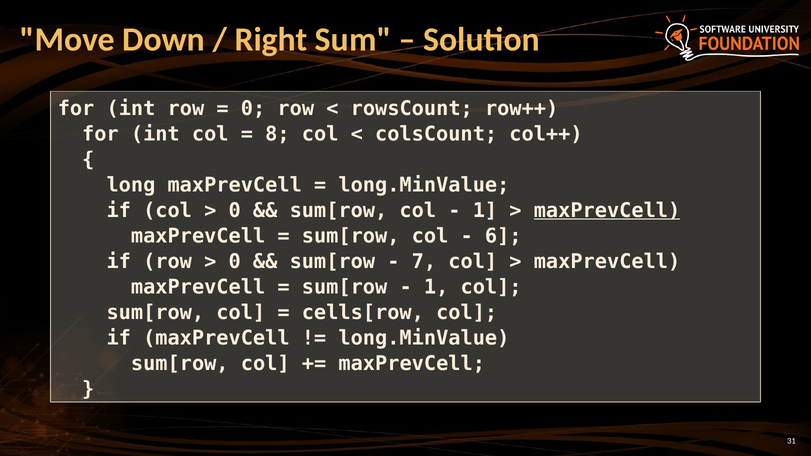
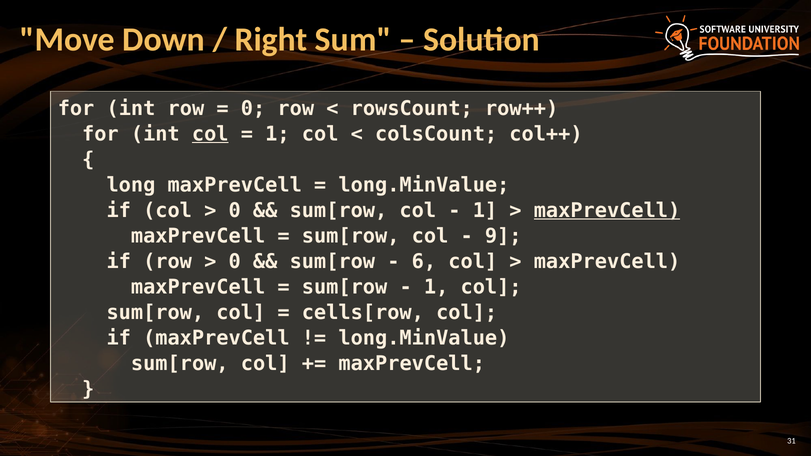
col underline: none -> present (210, 134)
8: 8 -> 1 (277, 134)
6: 6 -> 9 (503, 236)
7: 7 -> 6 (424, 262)
